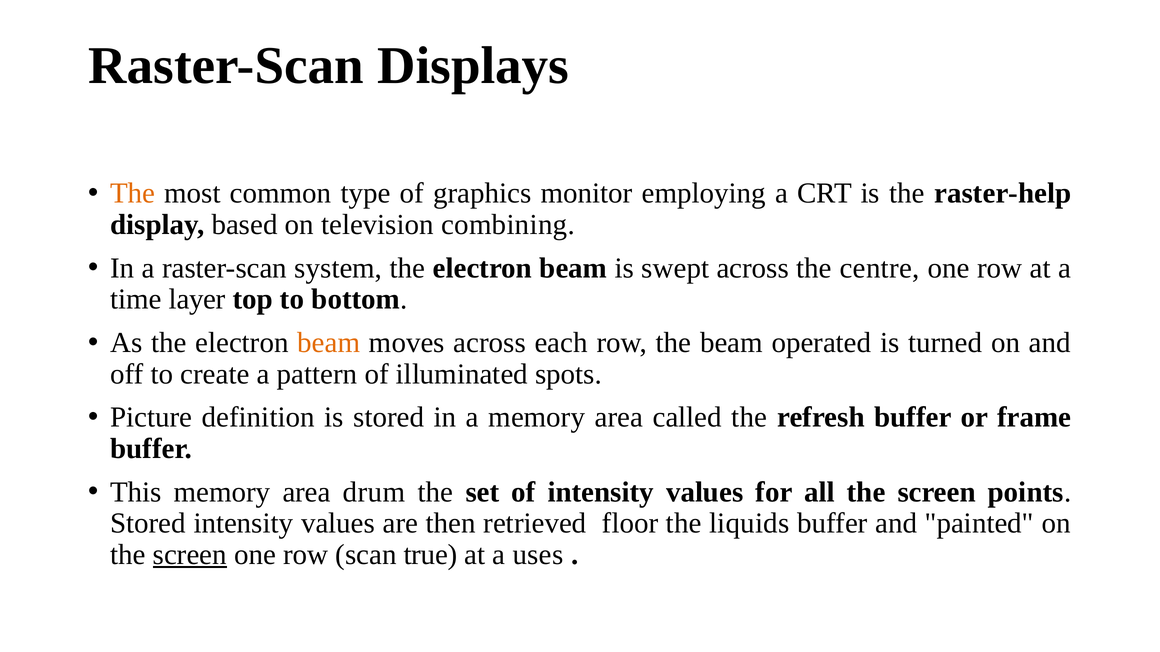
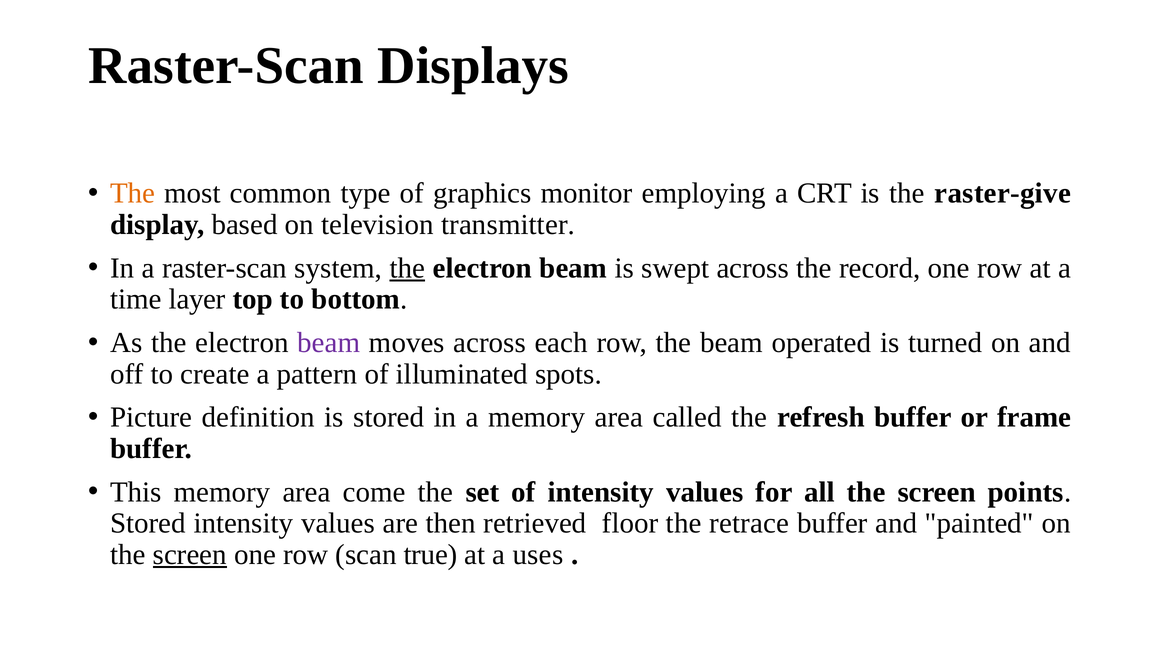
raster-help: raster-help -> raster-give (1003, 194)
combining: combining -> transmitter (508, 225)
the underline: none -> present (407, 268)
centre: centre -> record (880, 268)
beam colour: orange -> purple (329, 343)
drum: drum -> come (374, 492)
liquids: liquids -> retrace (749, 524)
